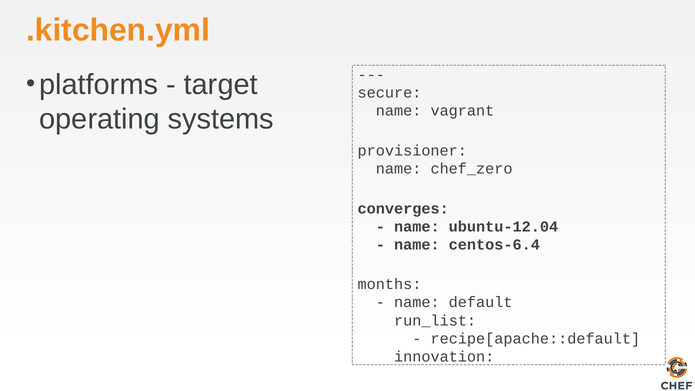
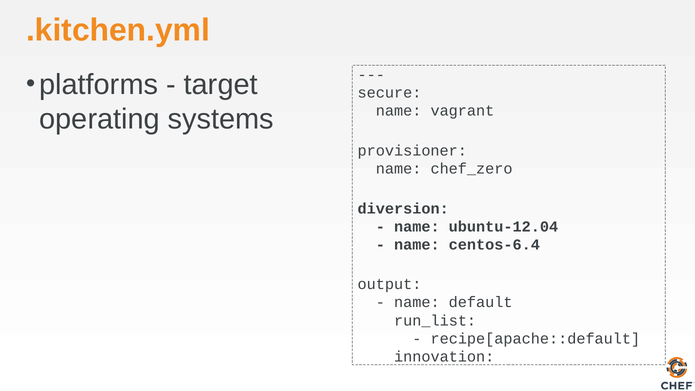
converges: converges -> diversion (403, 208)
months: months -> output (389, 284)
